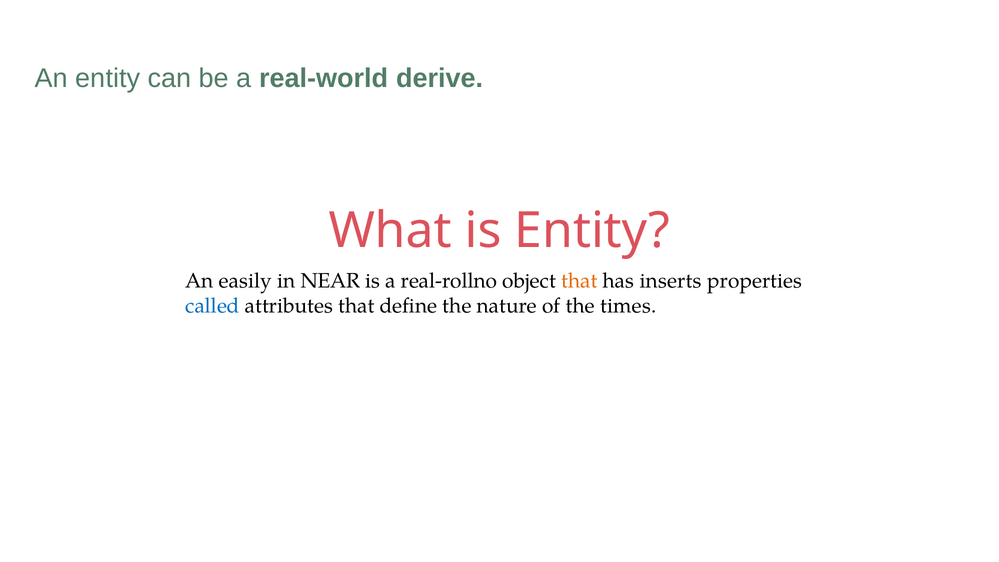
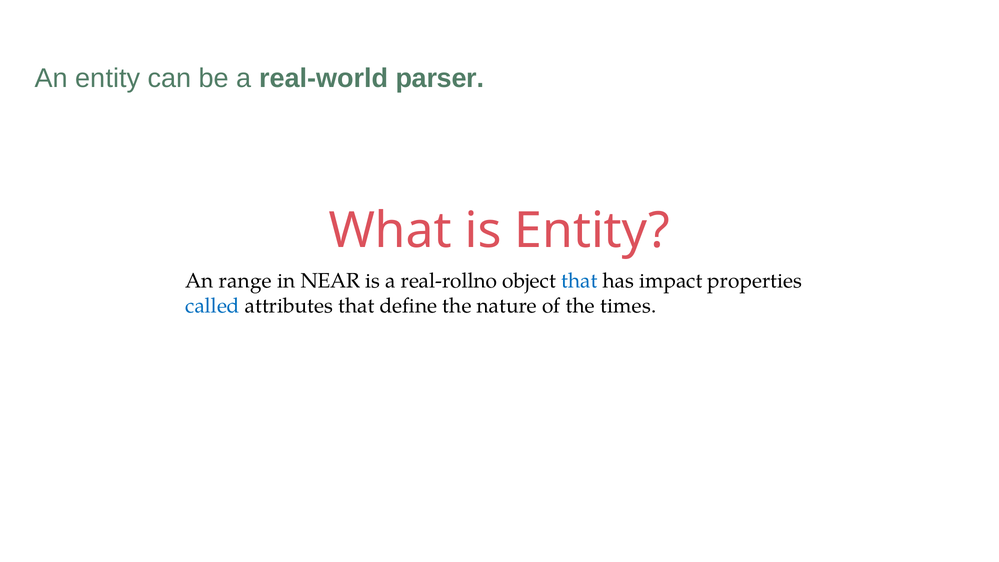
derive: derive -> parser (440, 79)
easily: easily -> range (245, 281)
that colour: orange -> blue (579, 281)
inserts: inserts -> impact (671, 281)
